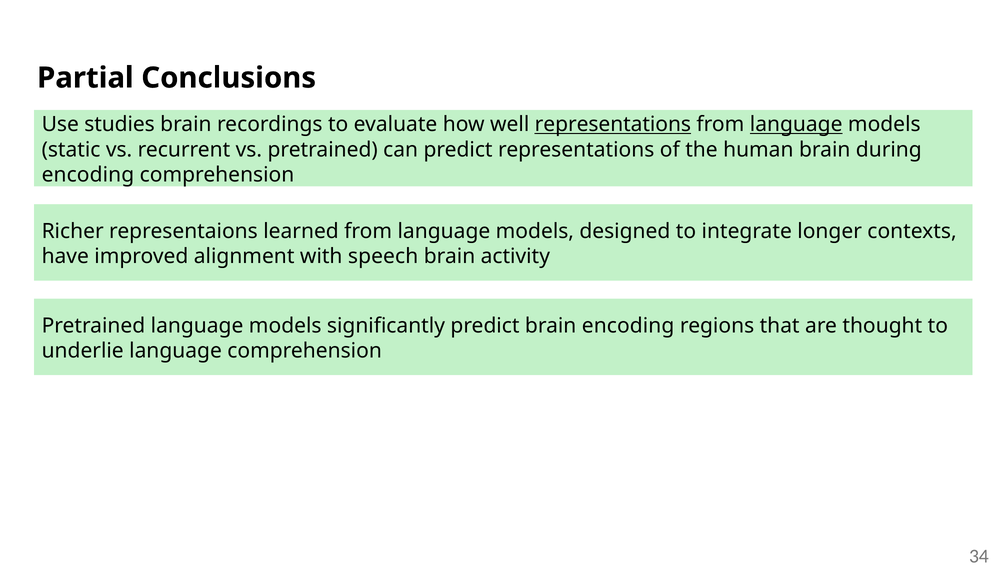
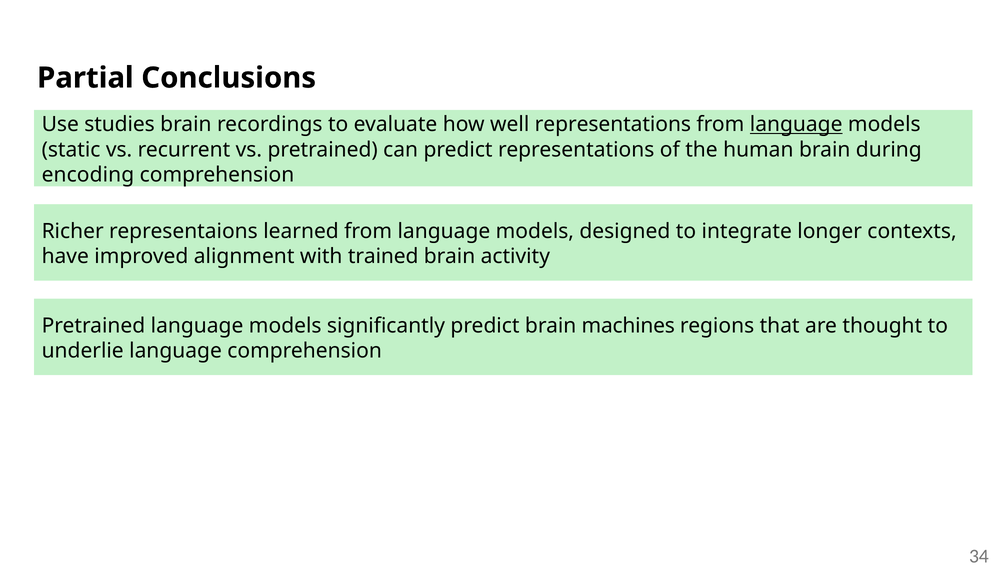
representations underline: present -> none (613, 124)
speech: speech -> trained (383, 256)
brain encoding: encoding -> machines (628, 325)
